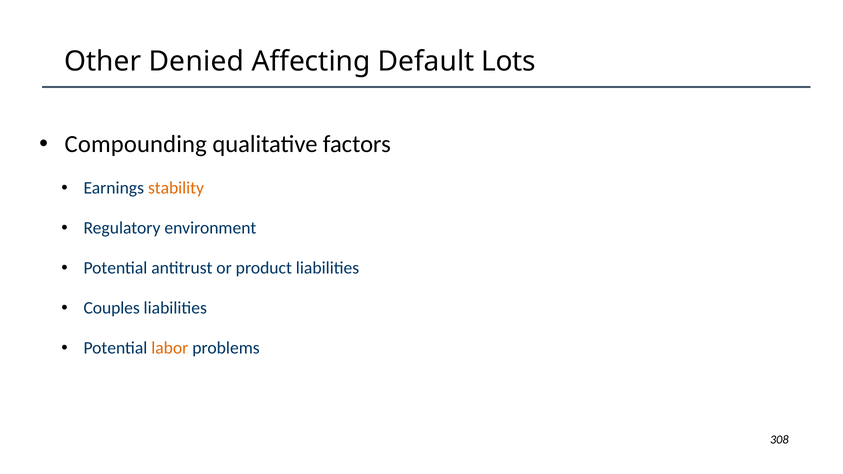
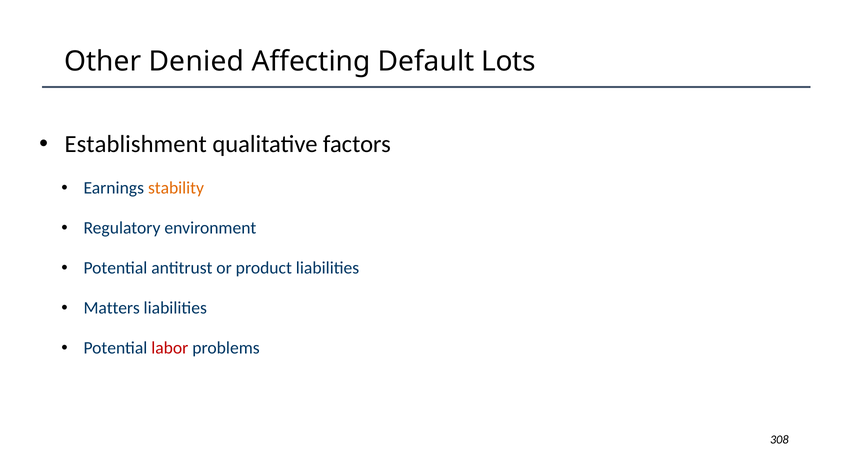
Compounding: Compounding -> Establishment (136, 144)
Couples: Couples -> Matters (112, 308)
labor colour: orange -> red (170, 348)
